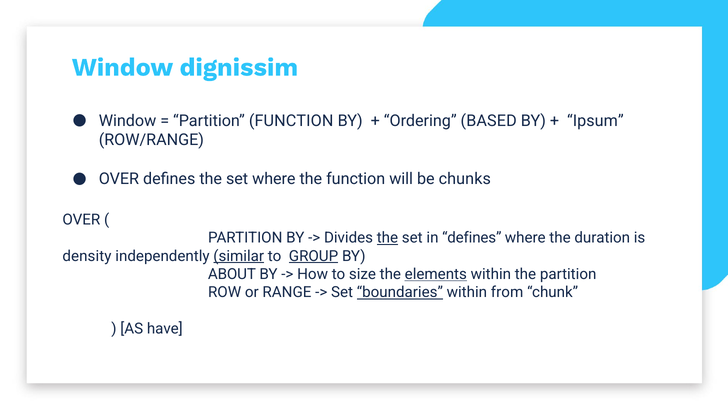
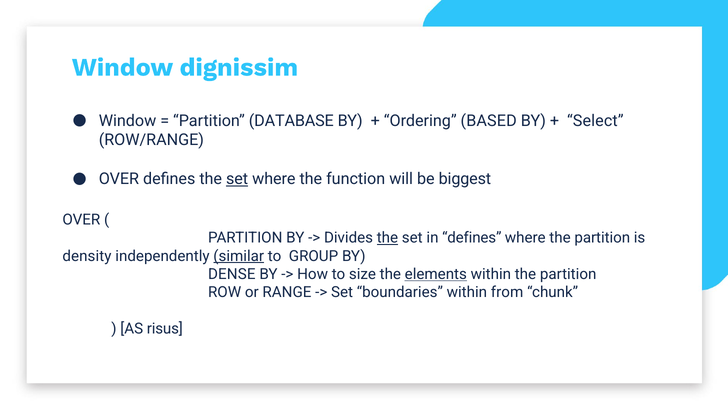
Partition FUNCTION: FUNCTION -> DATABASE (291, 121)
Ipsum: Ipsum -> Select (595, 121)
set underline: none -> present (237, 179)
chunks: chunks -> biggest (465, 179)
where the duration: duration -> partition (602, 238)
GROUP underline: present -> none (314, 256)
ABOUT: ABOUT -> DENSE (232, 274)
boundaries underline: present -> none (400, 292)
have: have -> risus (165, 329)
